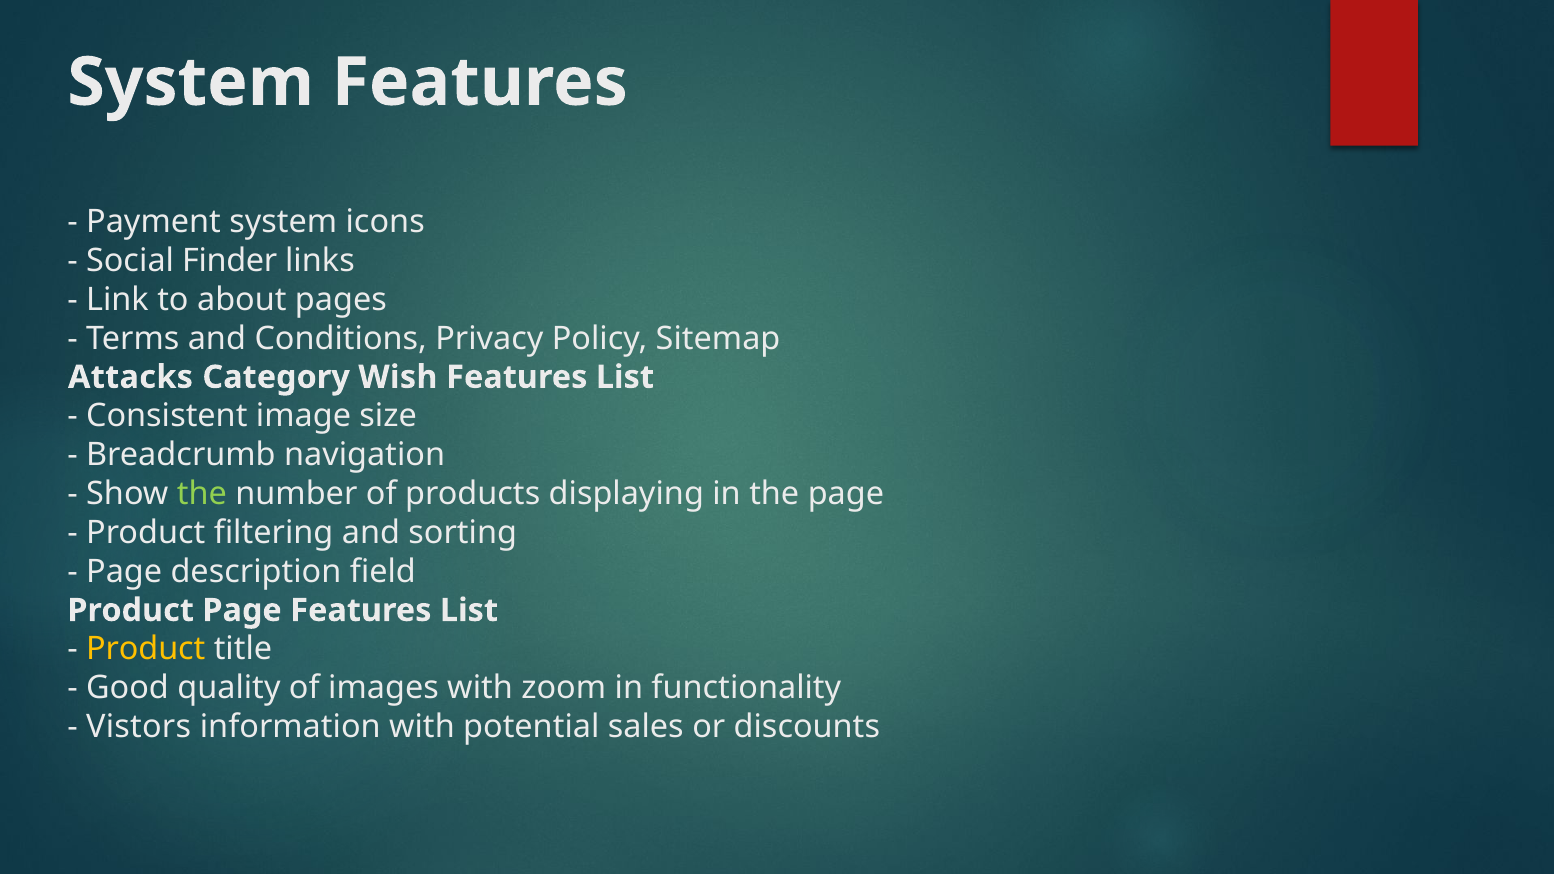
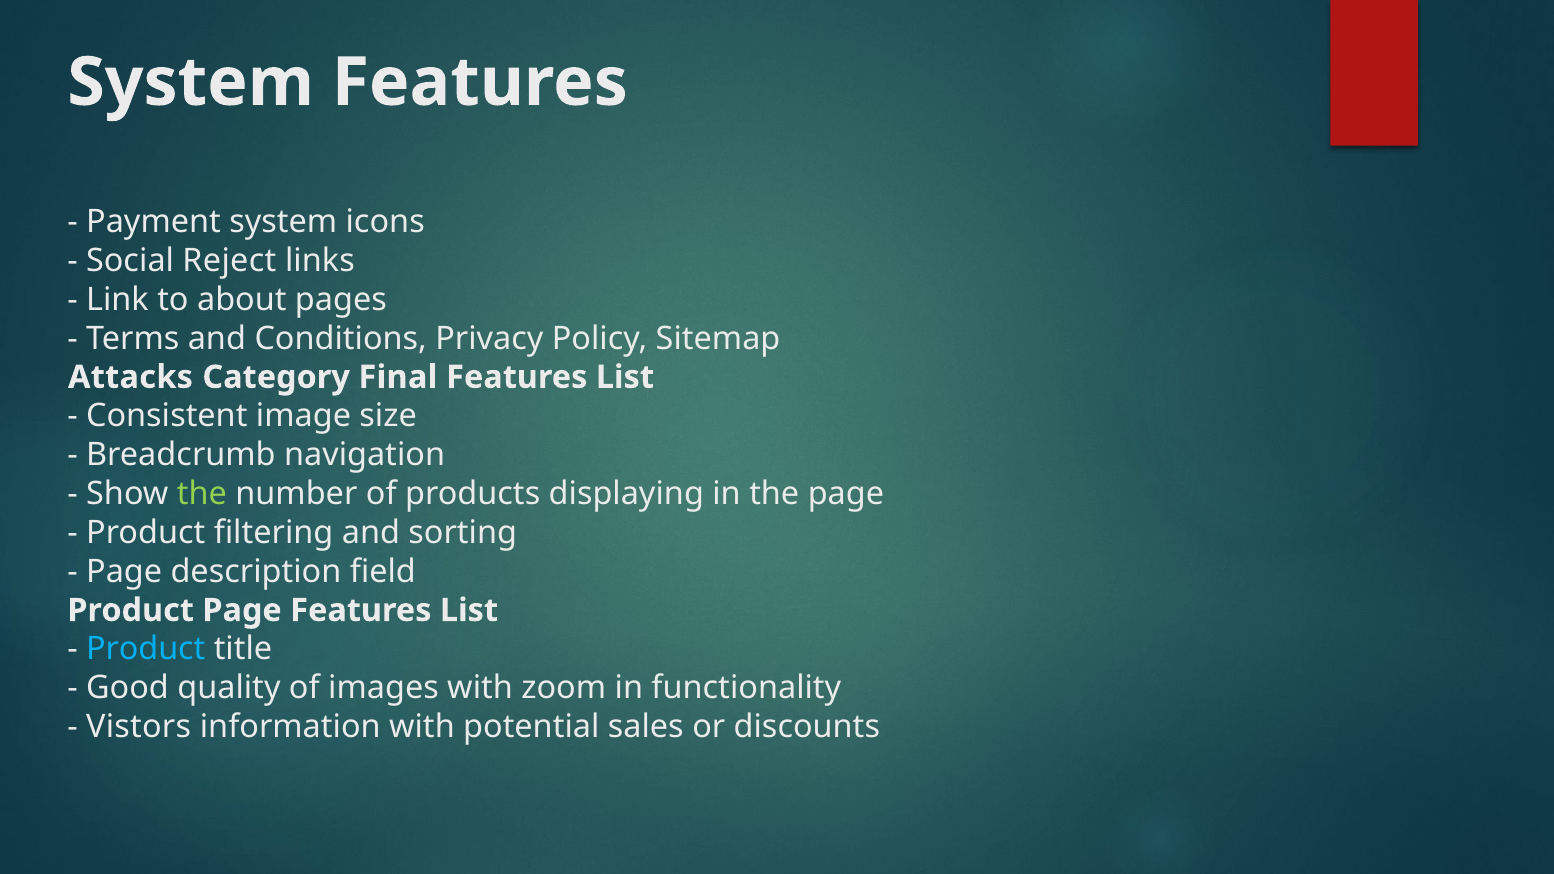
Finder: Finder -> Reject (229, 261)
Wish: Wish -> Final (398, 377)
Product colour: yellow -> light blue (146, 649)
